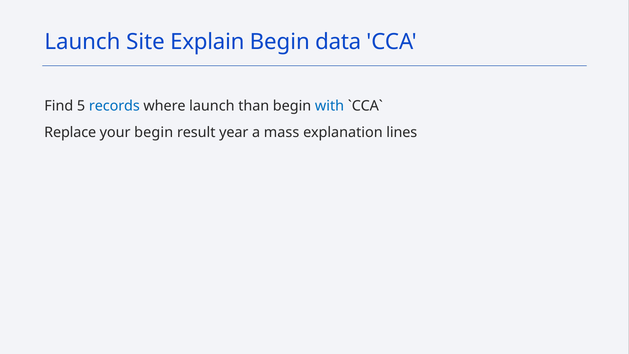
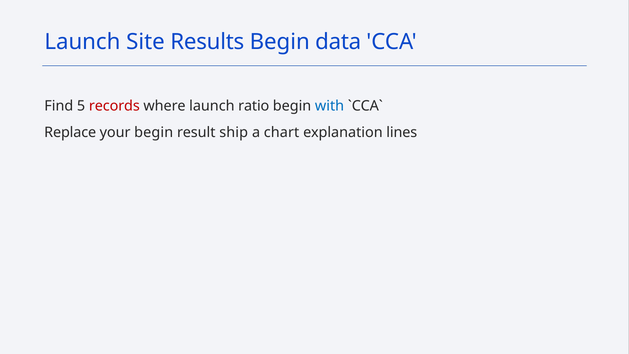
Explain: Explain -> Results (207, 42)
records colour: blue -> red (114, 106)
than: than -> ratio (254, 106)
year: year -> ship (234, 133)
mass: mass -> chart (282, 133)
